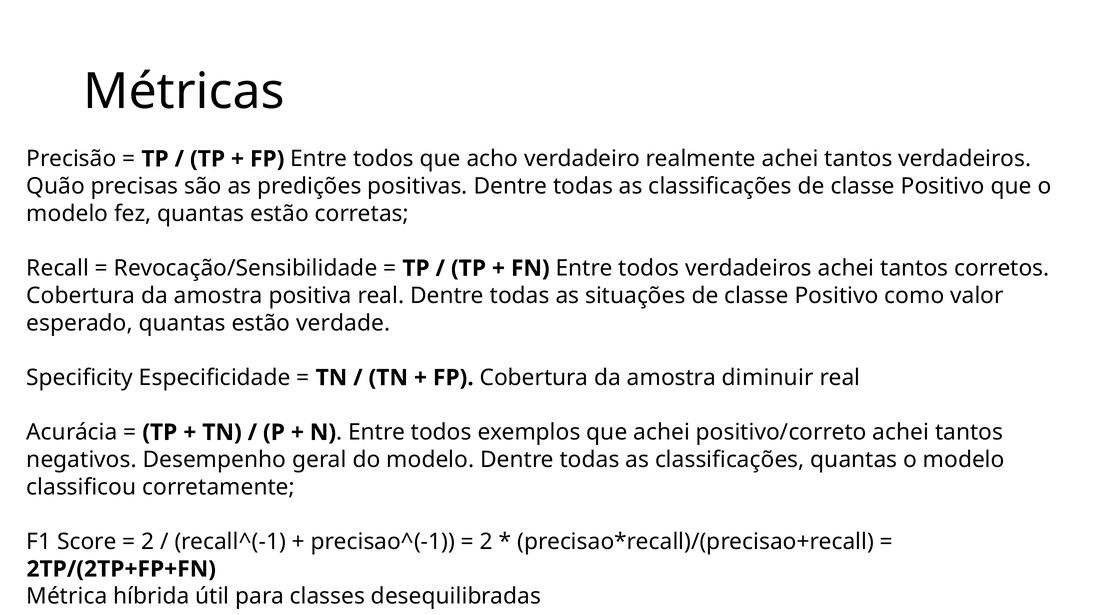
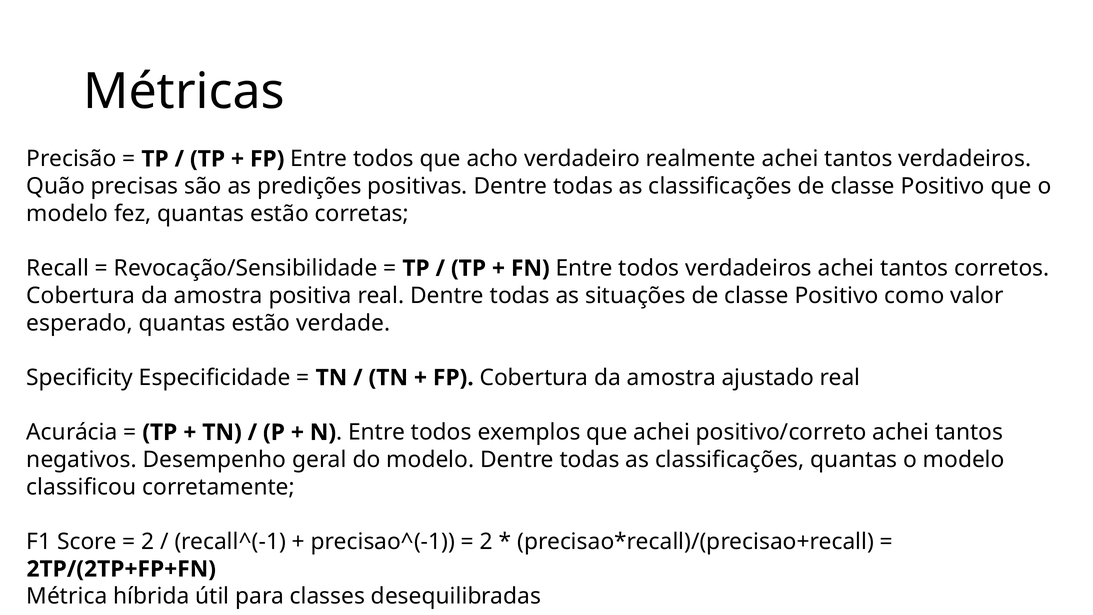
diminuir: diminuir -> ajustado (768, 378)
